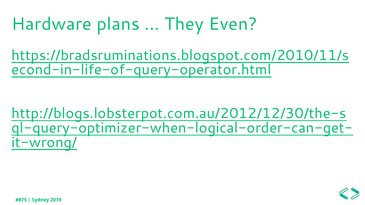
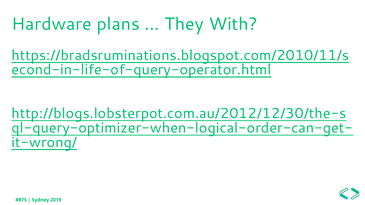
Even: Even -> With (233, 24)
